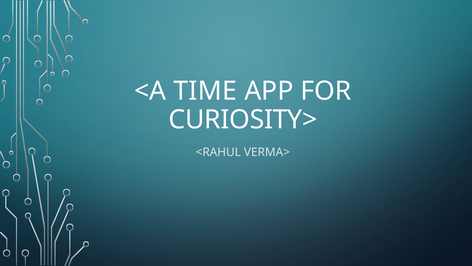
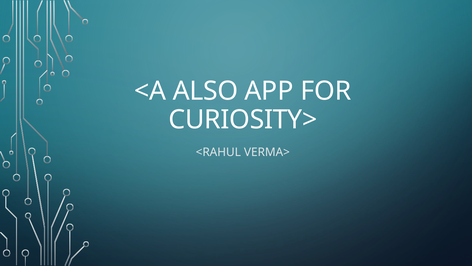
TIME: TIME -> ALSO (205, 91)
